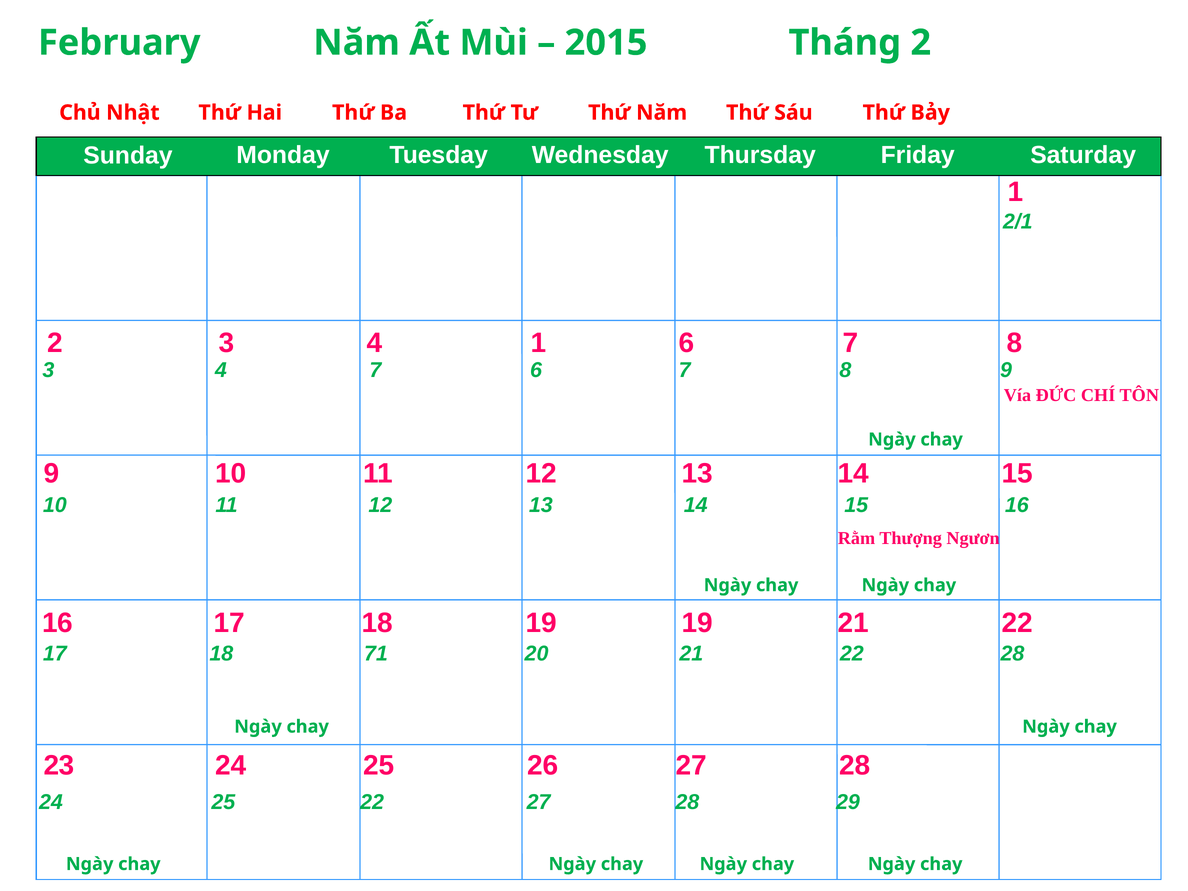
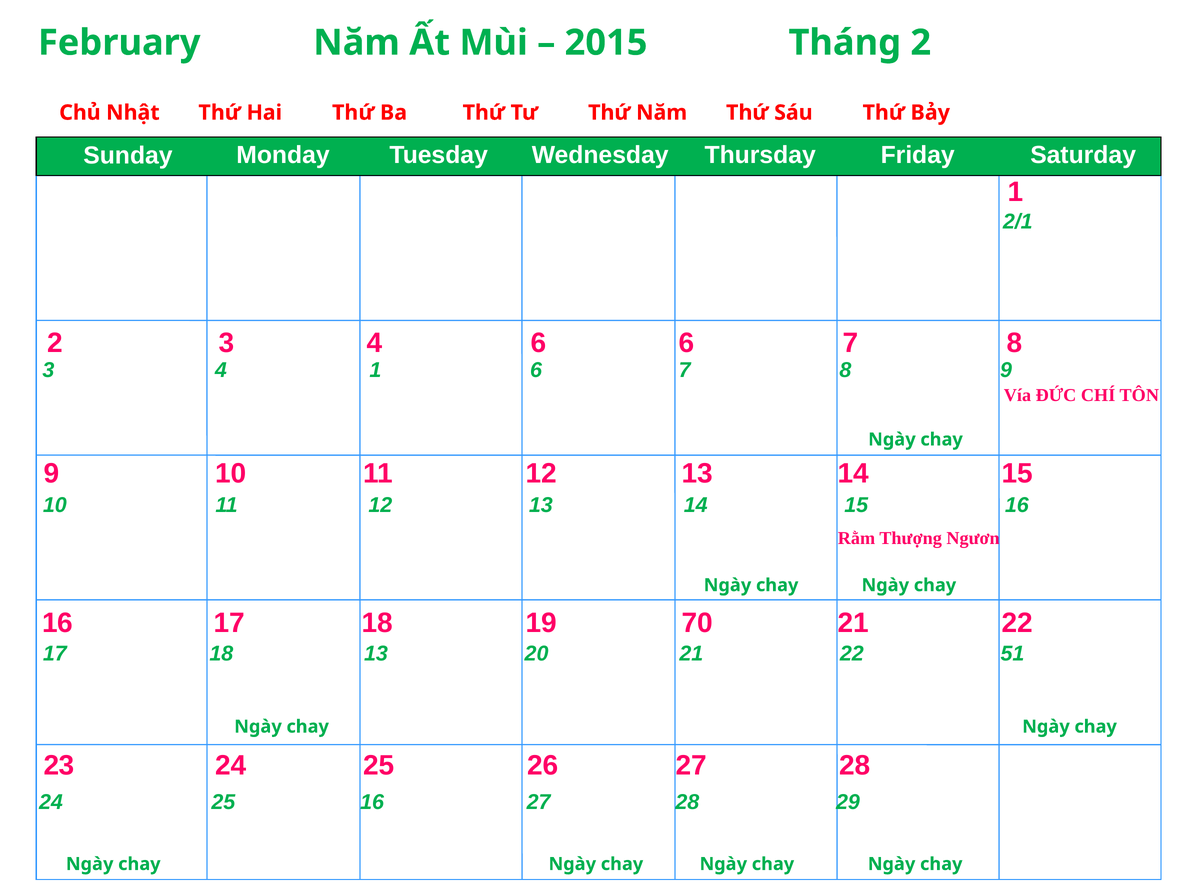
4 1: 1 -> 6 (539, 343)
4 7: 7 -> 1 (375, 370)
19 19: 19 -> 70 (697, 623)
18 71: 71 -> 13 (376, 653)
22 28: 28 -> 51 (1012, 653)
25 22: 22 -> 16 (372, 802)
